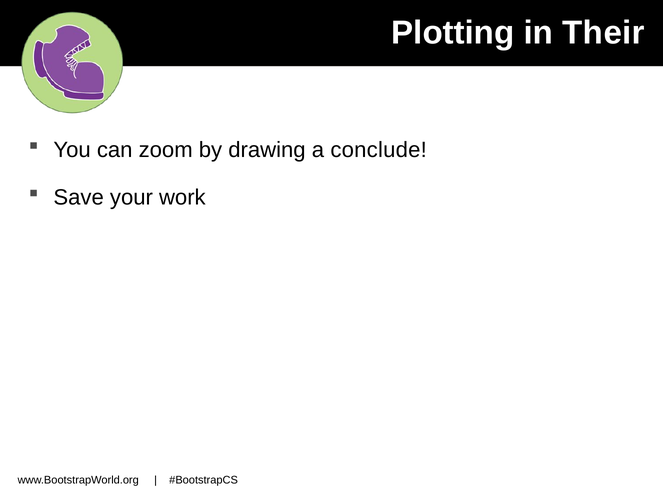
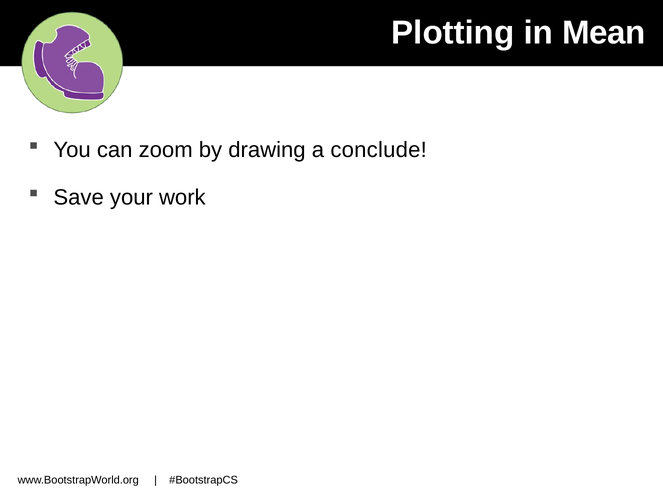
Their: Their -> Mean (604, 33)
